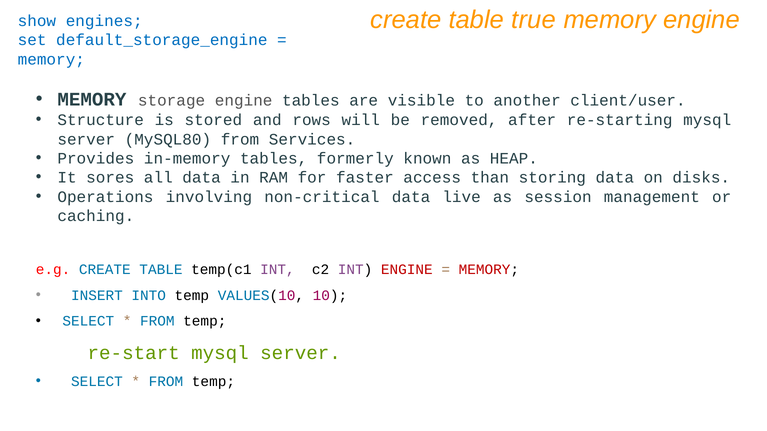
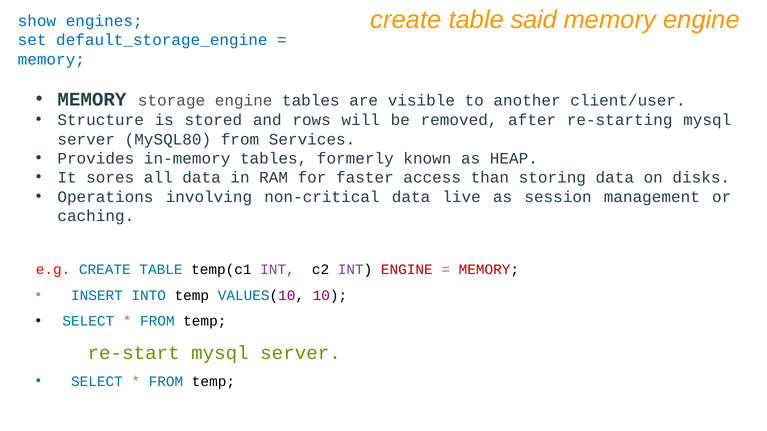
true: true -> said (534, 20)
